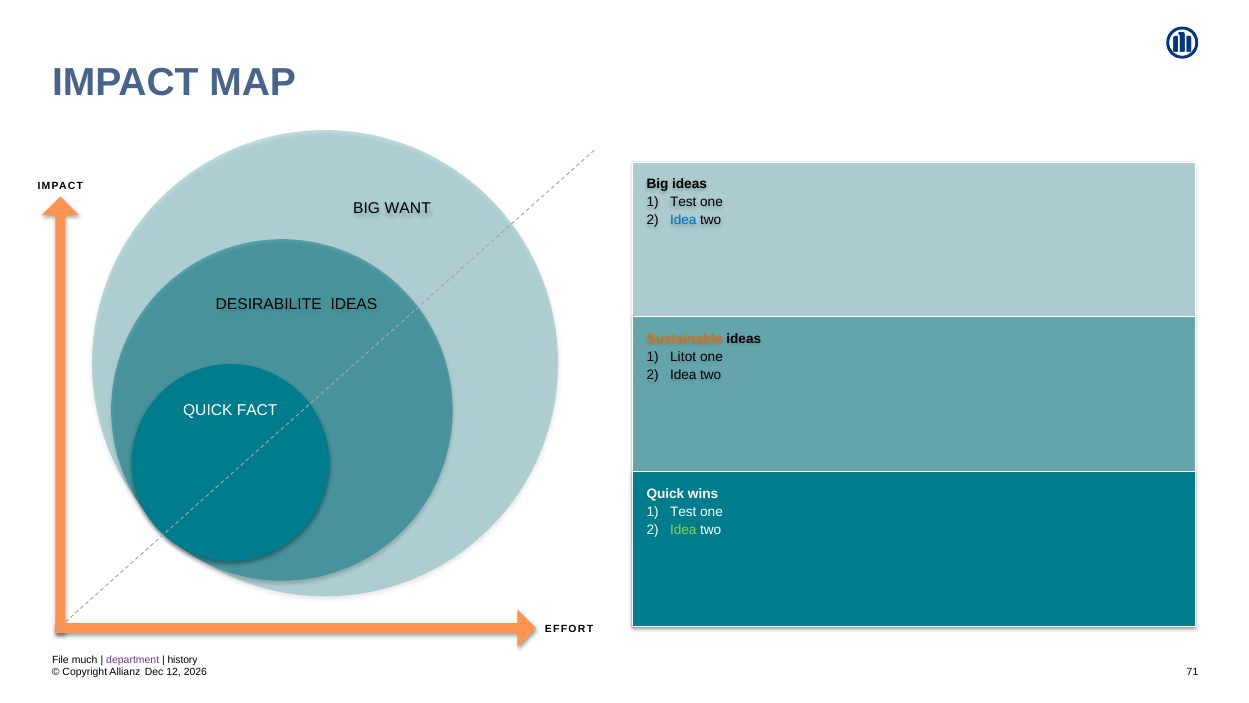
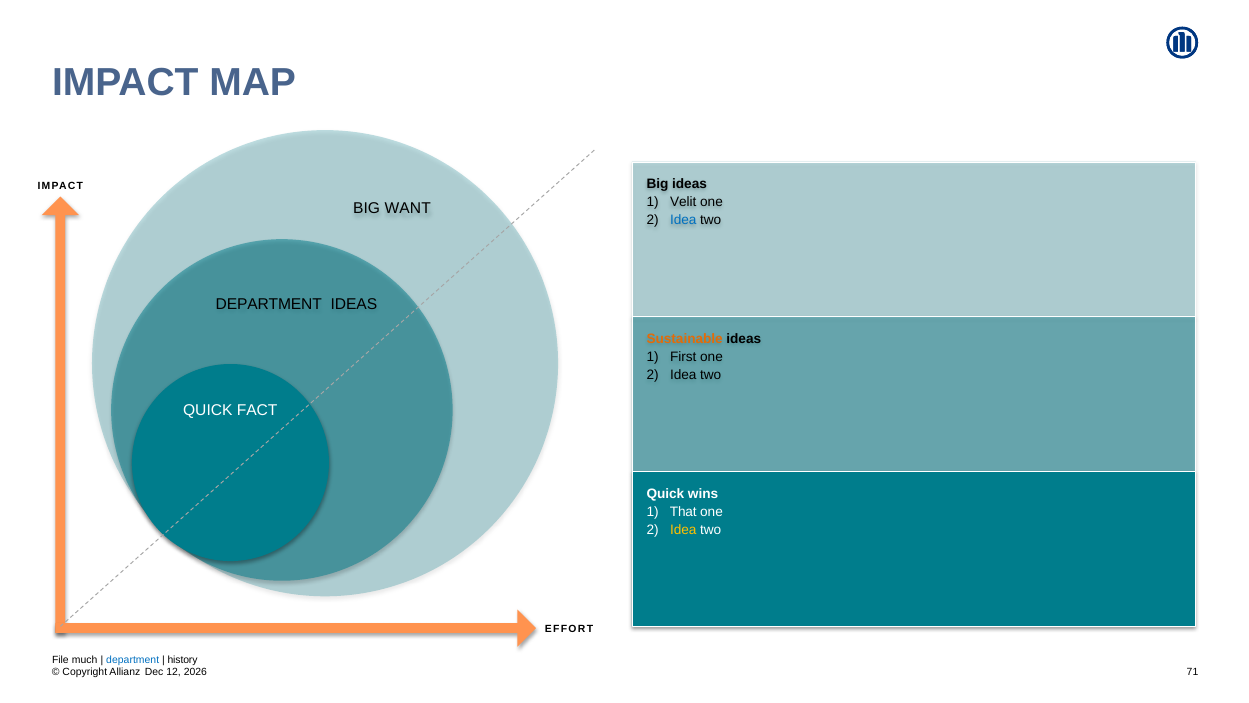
Test: Test -> Velit (683, 202)
DESIRABILITE: DESIRABILITE -> DEPARTMENT (269, 304)
Litot: Litot -> First (683, 357)
Test: Test -> That (683, 512)
Idea colour: light green -> yellow (683, 530)
department colour: purple -> blue (133, 660)
